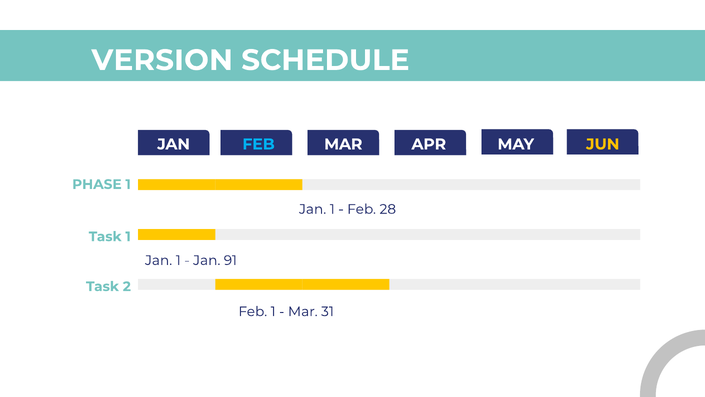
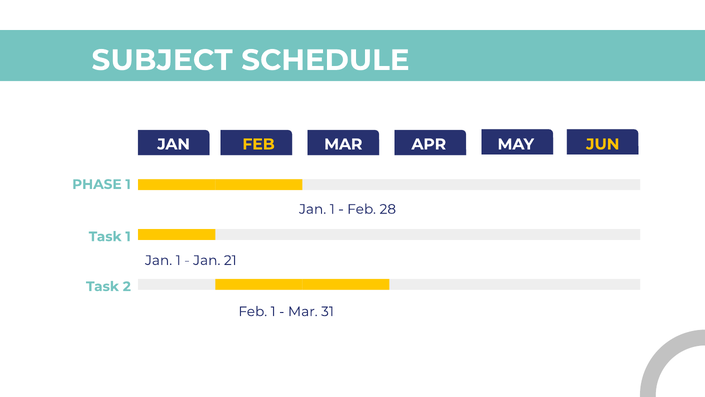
VERSION: VERSION -> SUBJECT (162, 60)
FEB colour: light blue -> yellow (259, 144)
91: 91 -> 21 (230, 260)
